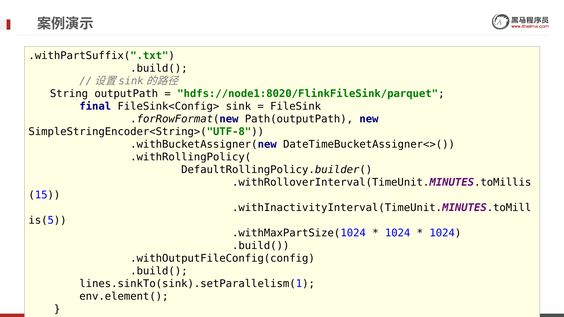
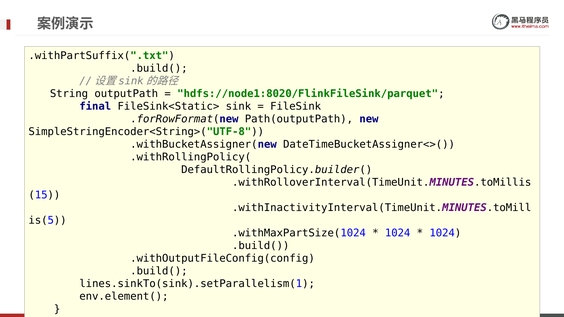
FileSink<Config>: FileSink<Config> -> FileSink<Static> (168, 106)
